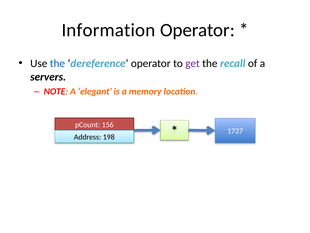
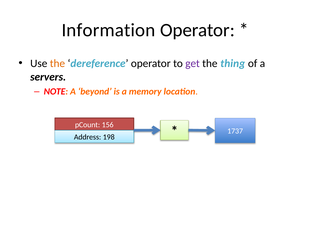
the colour: blue -> orange (57, 63)
recall: recall -> thing (233, 63)
elegant: elegant -> beyond (95, 91)
